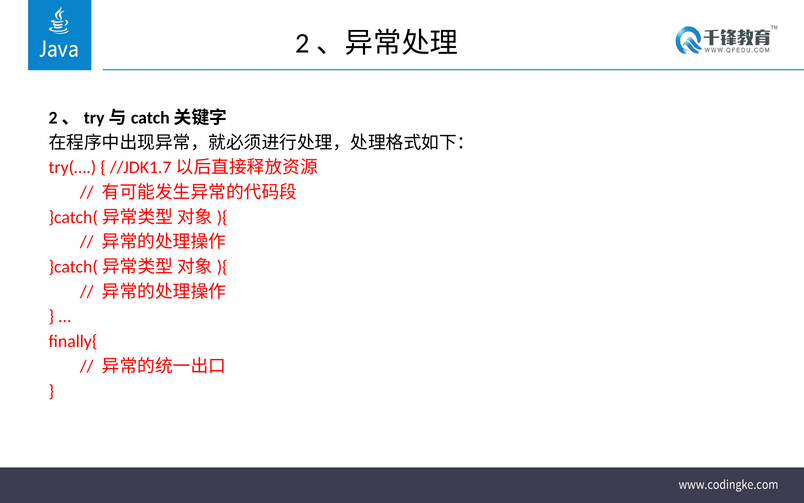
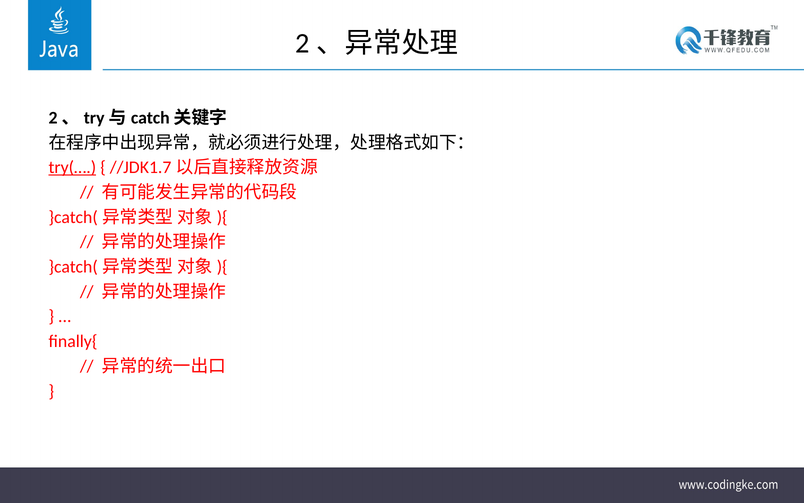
try(… underline: none -> present (72, 167)
